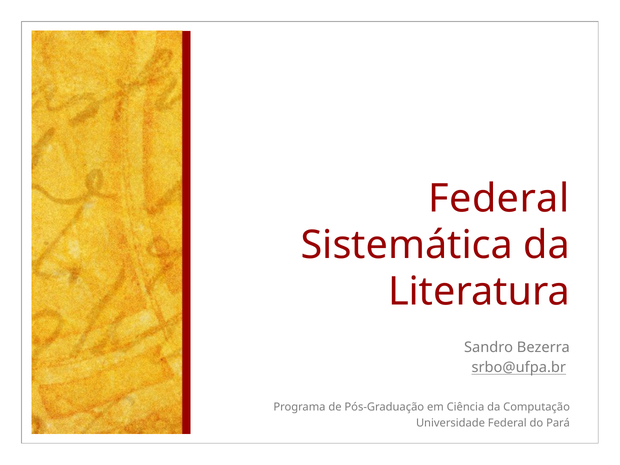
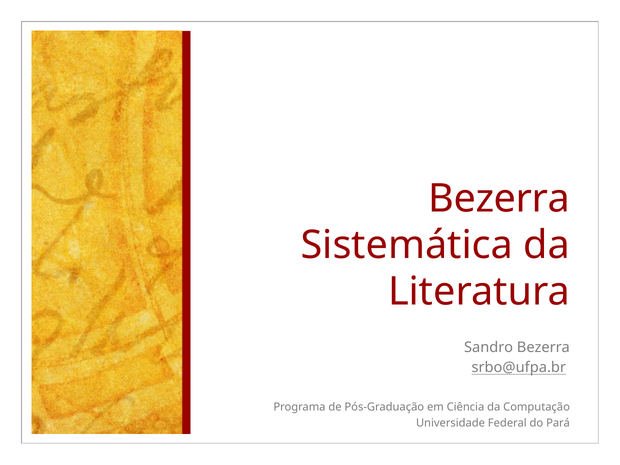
Federal: Federal -> Bezerra (499, 199)
